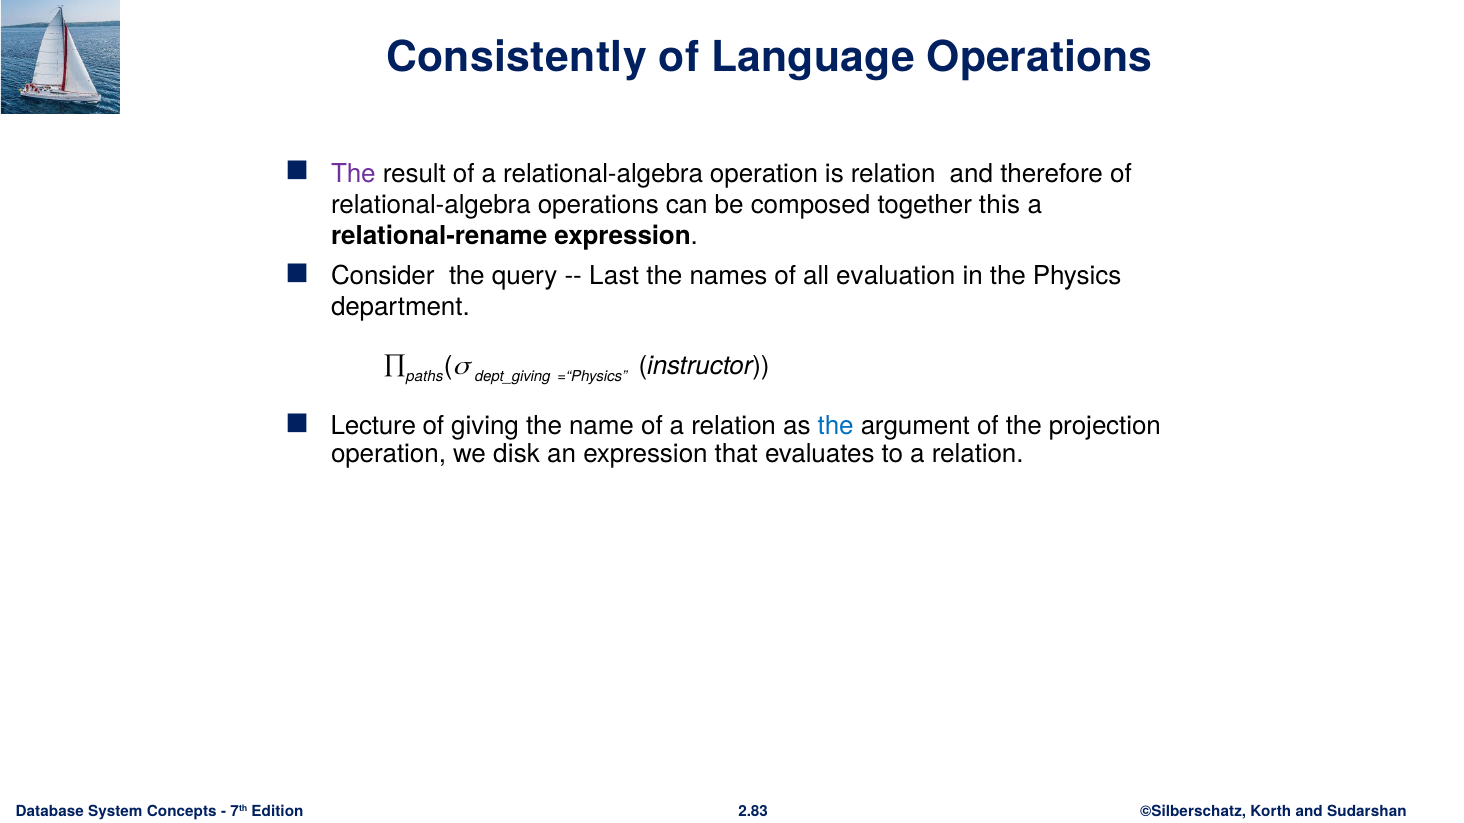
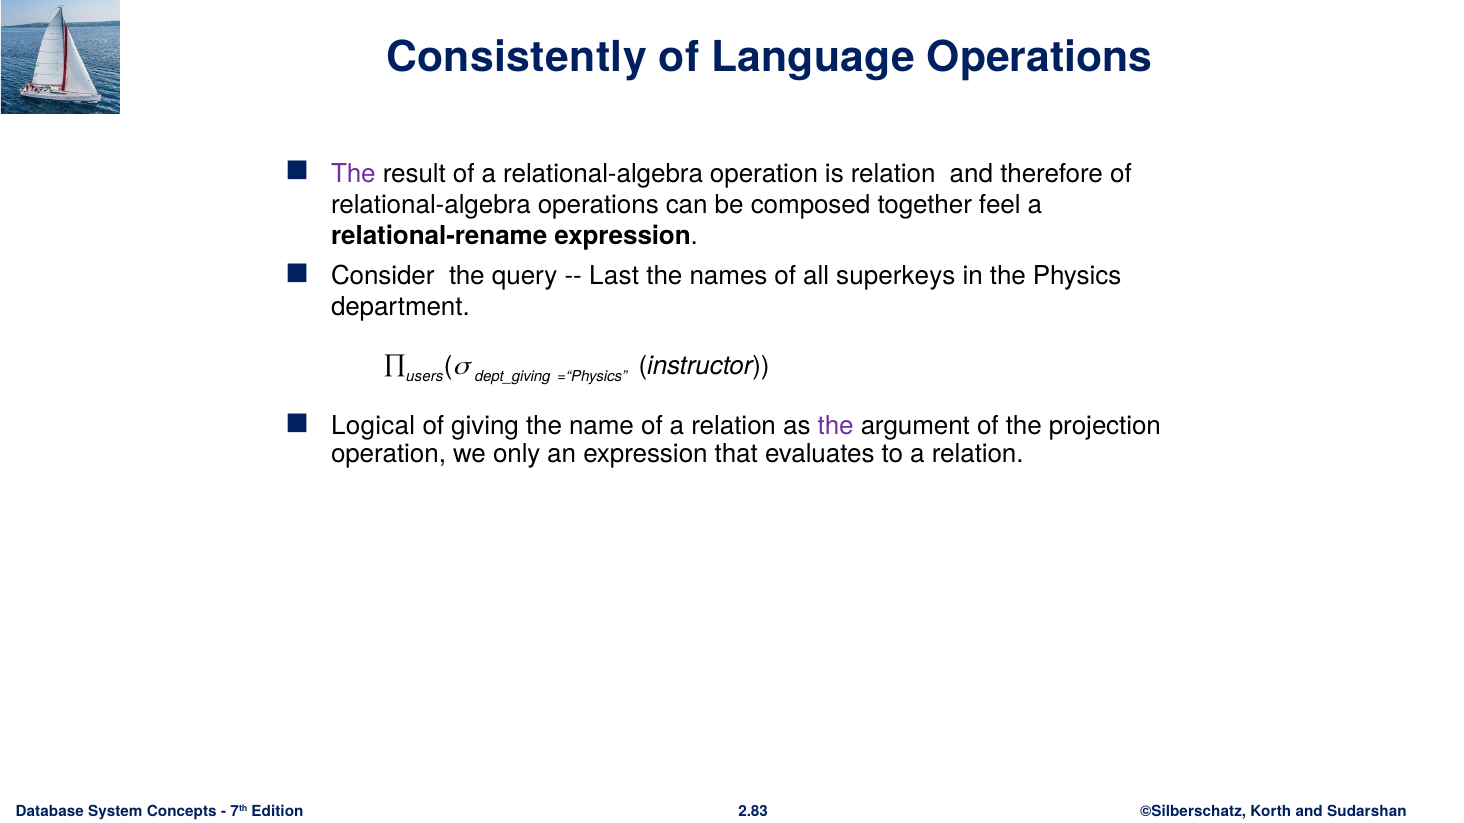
this: this -> feel (1000, 205)
evaluation: evaluation -> superkeys (896, 276)
paths: paths -> users (425, 377)
Lecture: Lecture -> Logical (373, 426)
the colour: blue -> purple (836, 426)
disk: disk -> only (517, 454)
